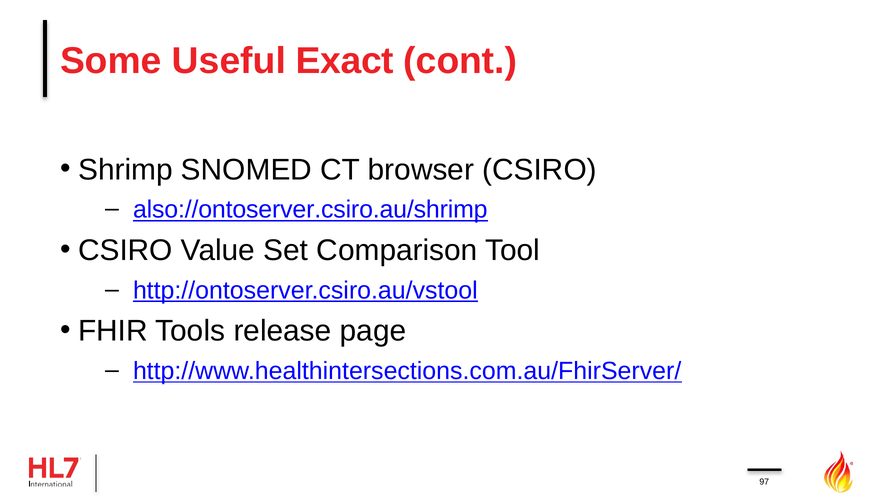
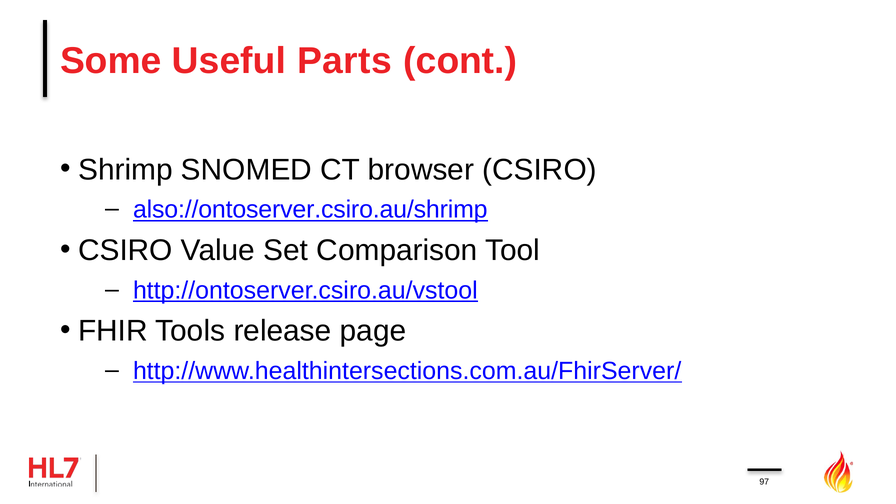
Exact: Exact -> Parts (344, 61)
